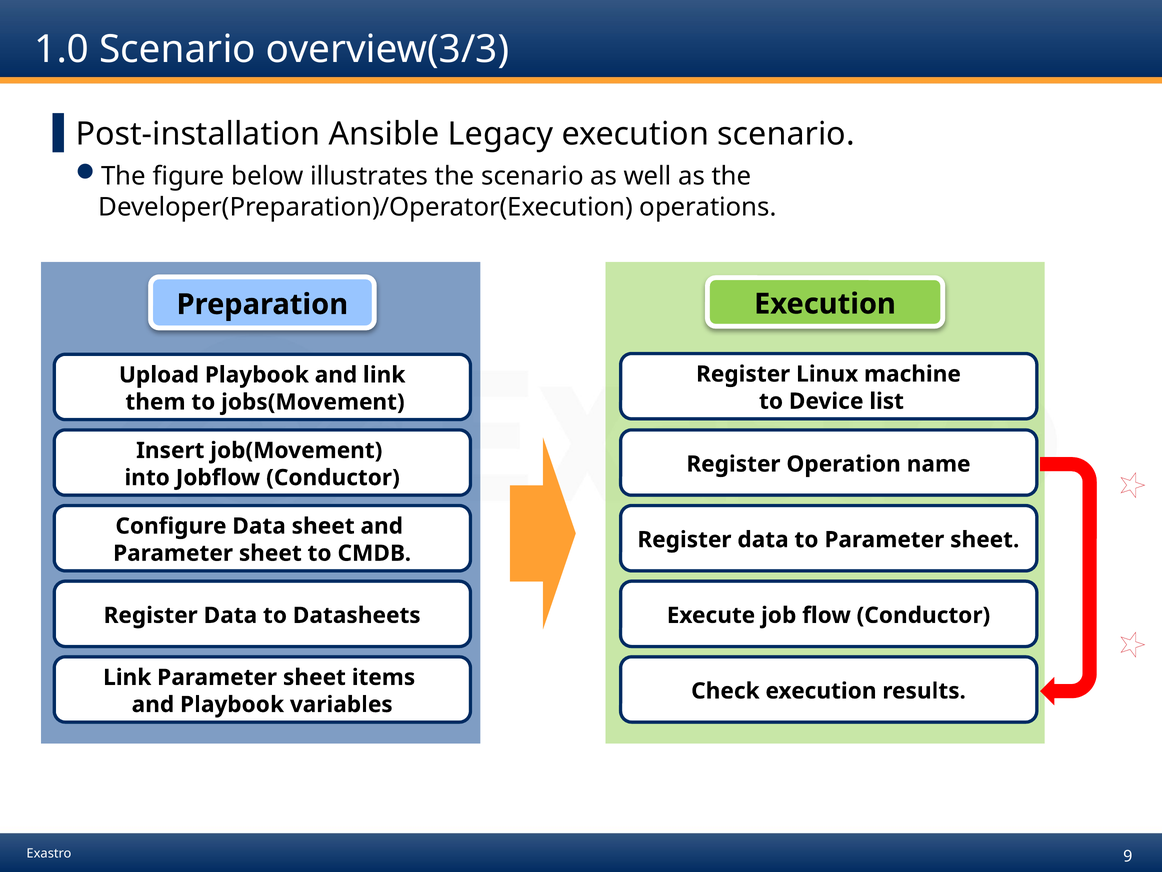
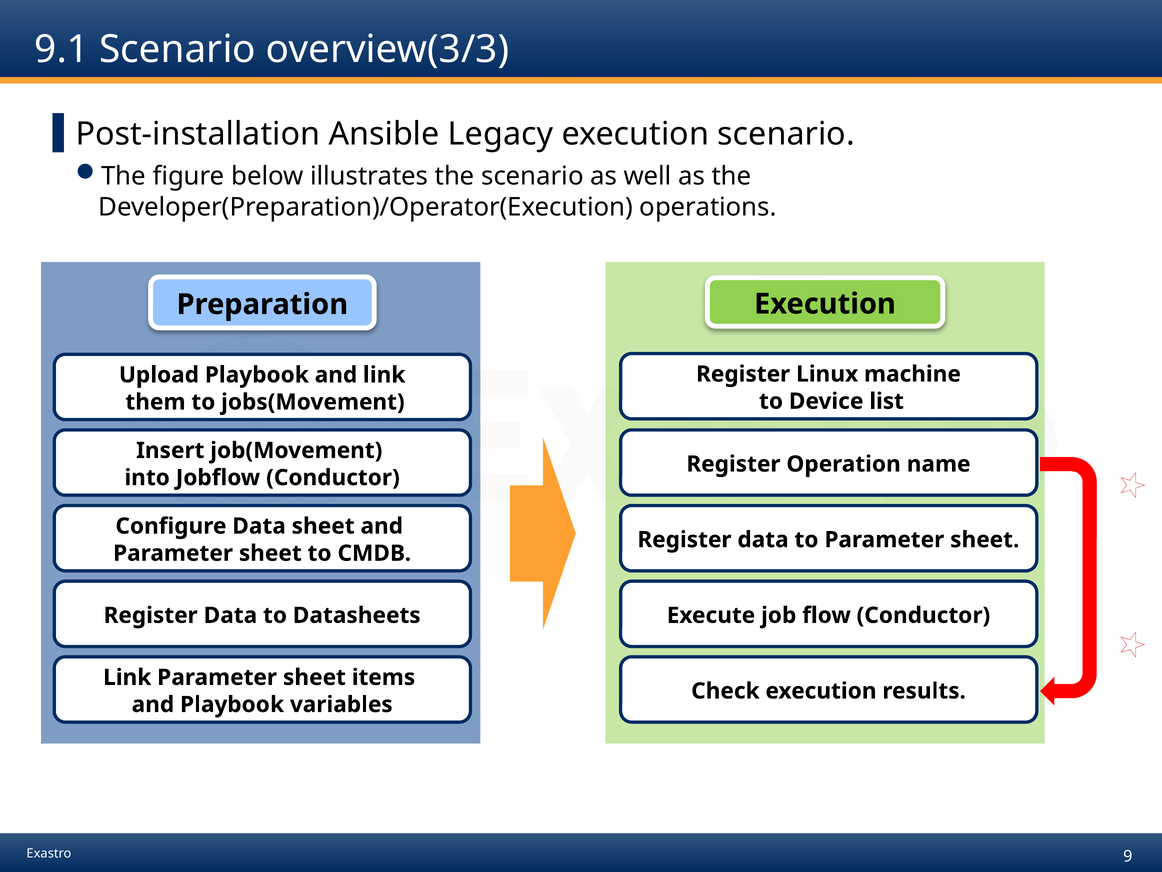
1.0: 1.0 -> 9.1 (62, 49)
